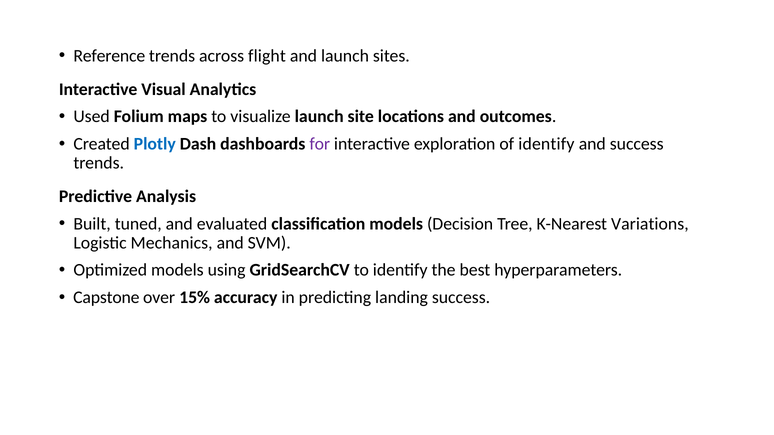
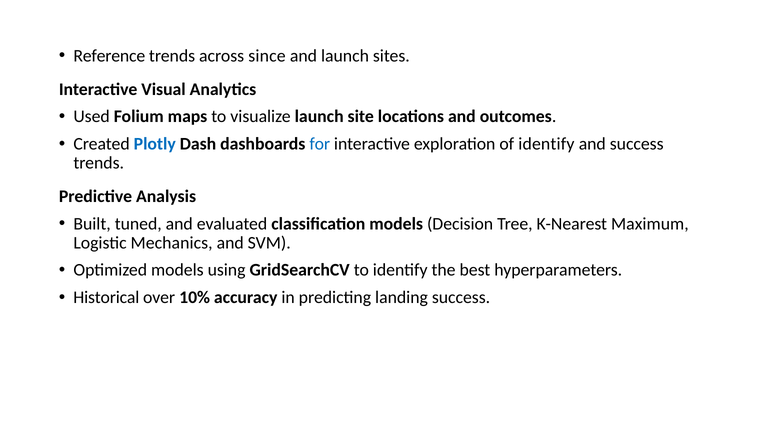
flight: flight -> since (267, 56)
for colour: purple -> blue (320, 144)
Variations: Variations -> Maximum (650, 224)
Capstone: Capstone -> Historical (106, 298)
15%: 15% -> 10% (195, 298)
